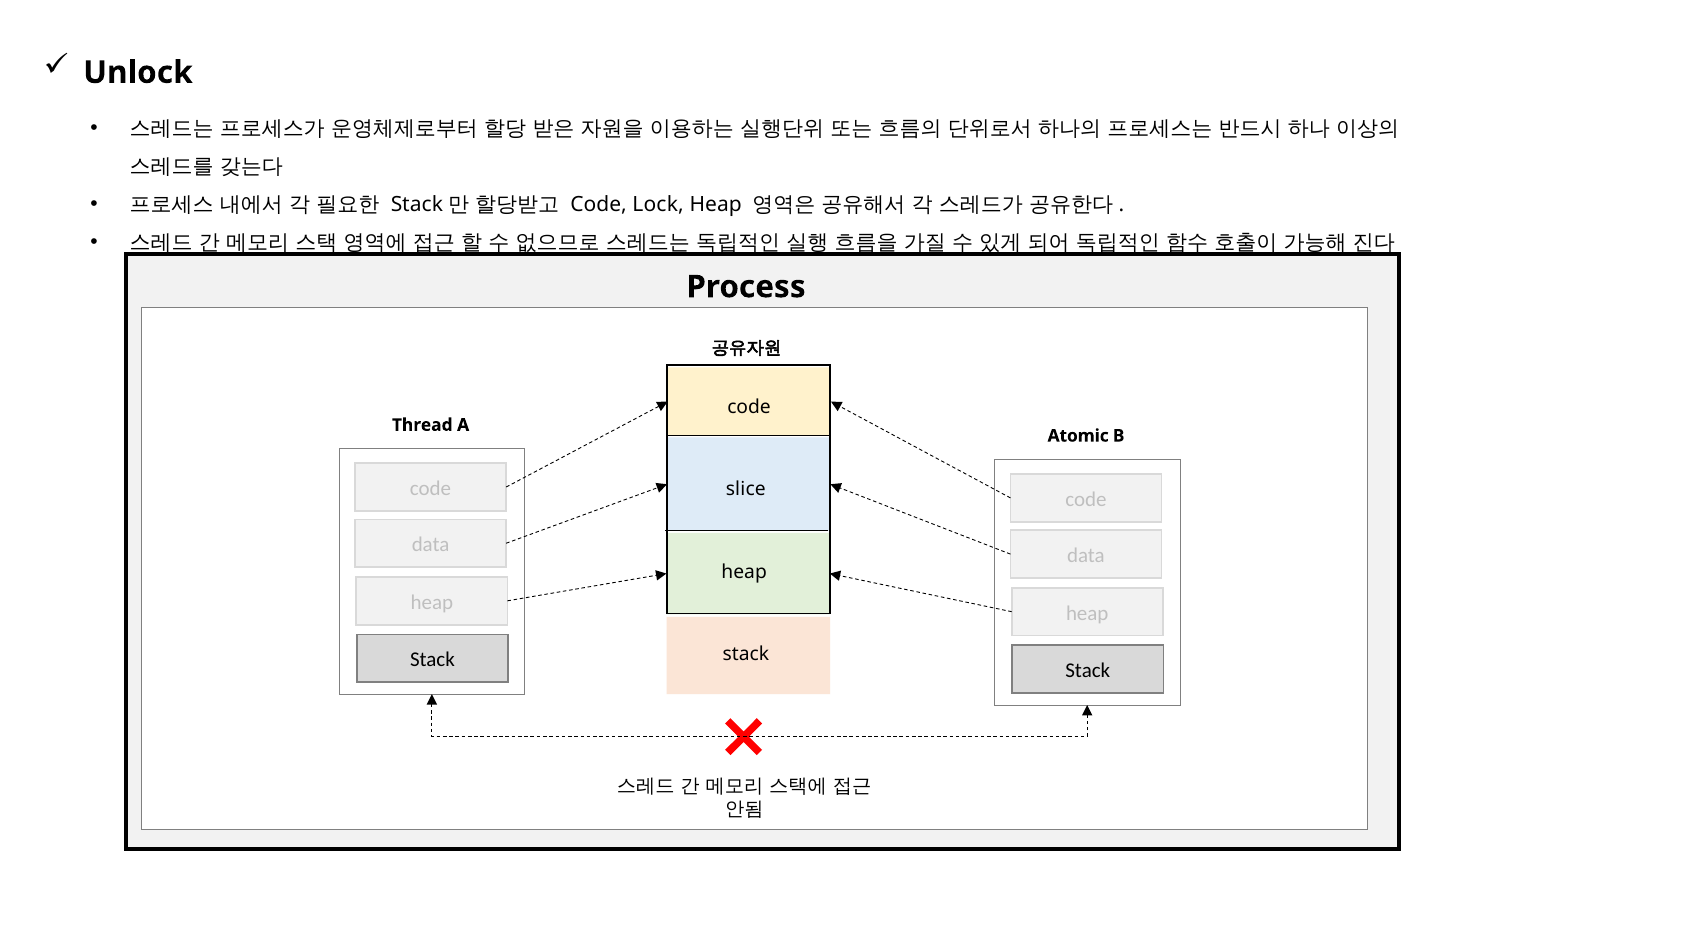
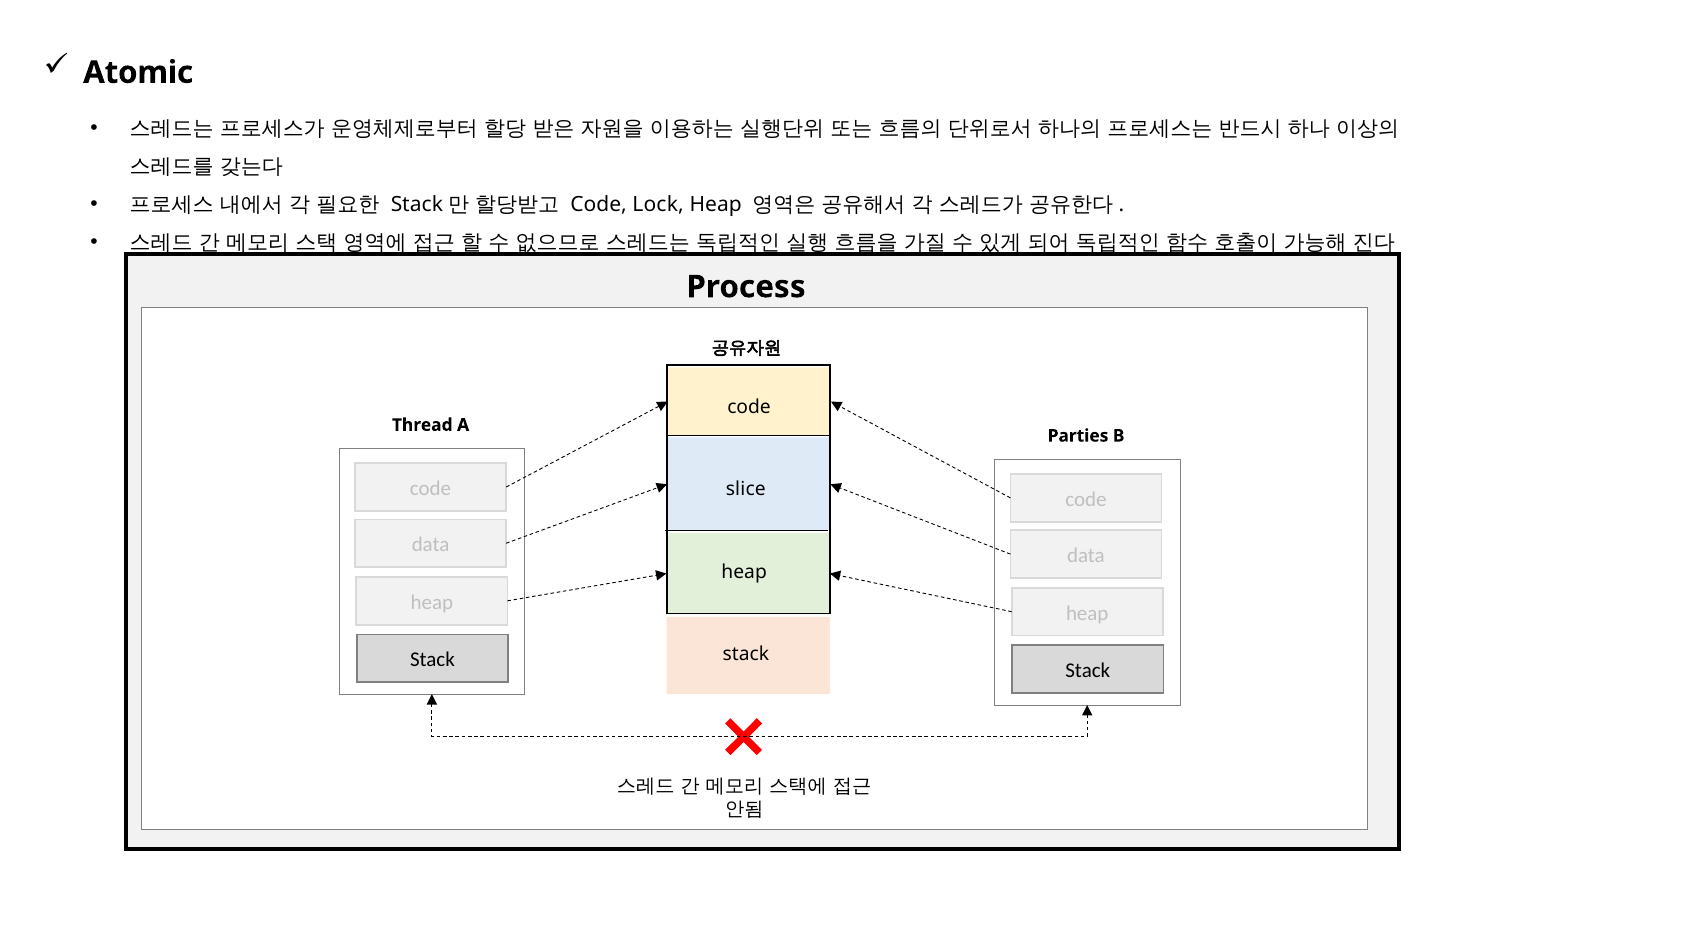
Unlock: Unlock -> Atomic (138, 73)
Atomic: Atomic -> Parties (1078, 436)
